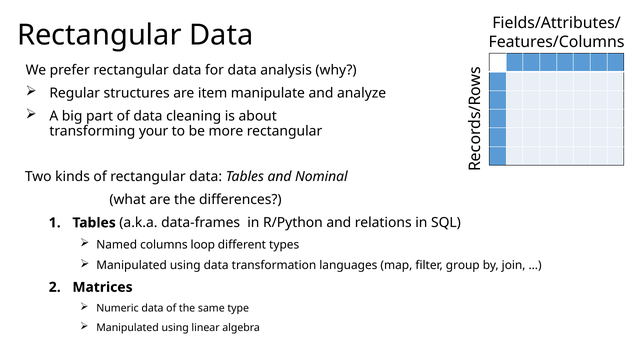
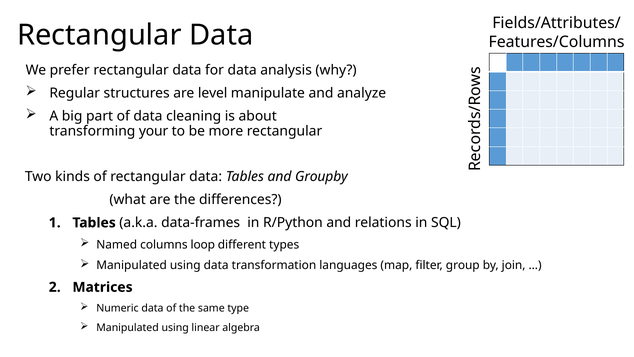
item: item -> level (213, 93)
Nominal: Nominal -> Groupby (321, 177)
